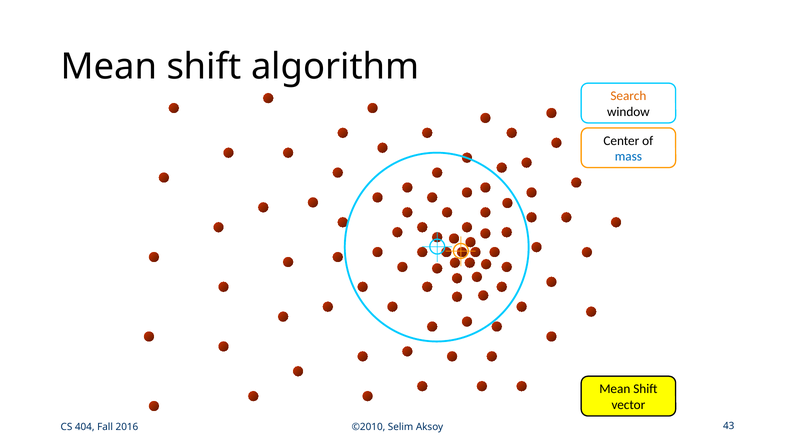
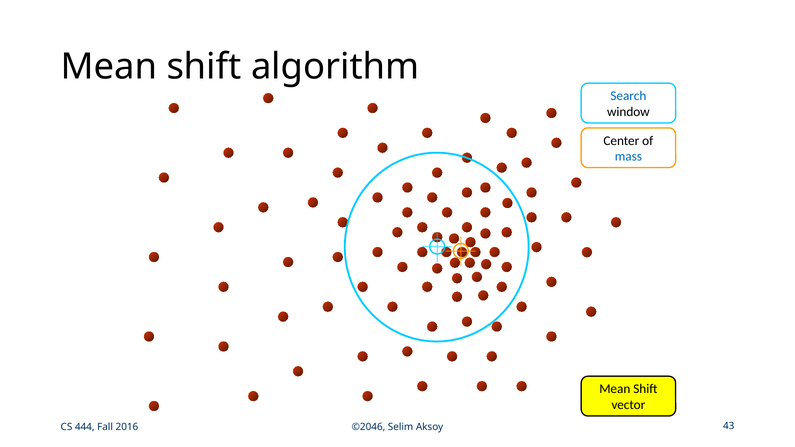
Search colour: orange -> blue (628, 96)
404: 404 -> 444 (85, 427)
©2010: ©2010 -> ©2046 (369, 427)
